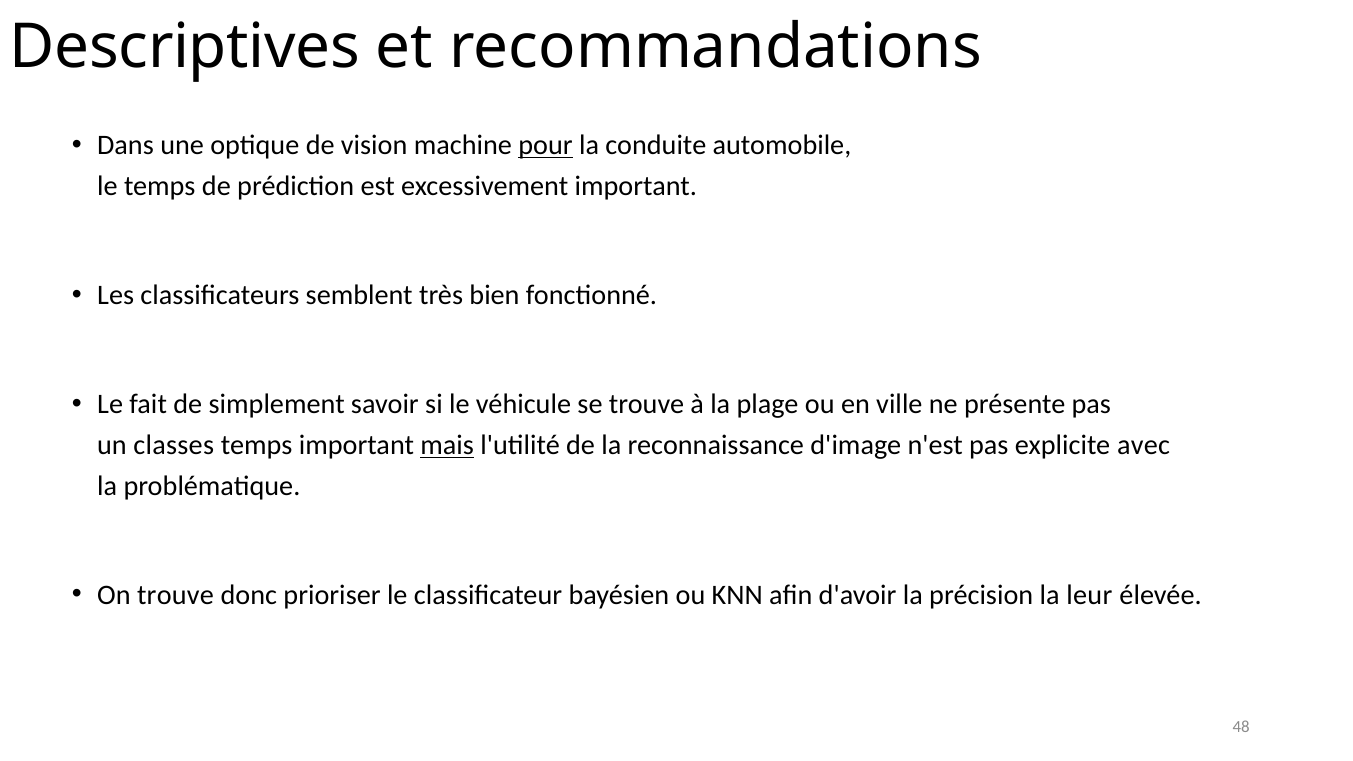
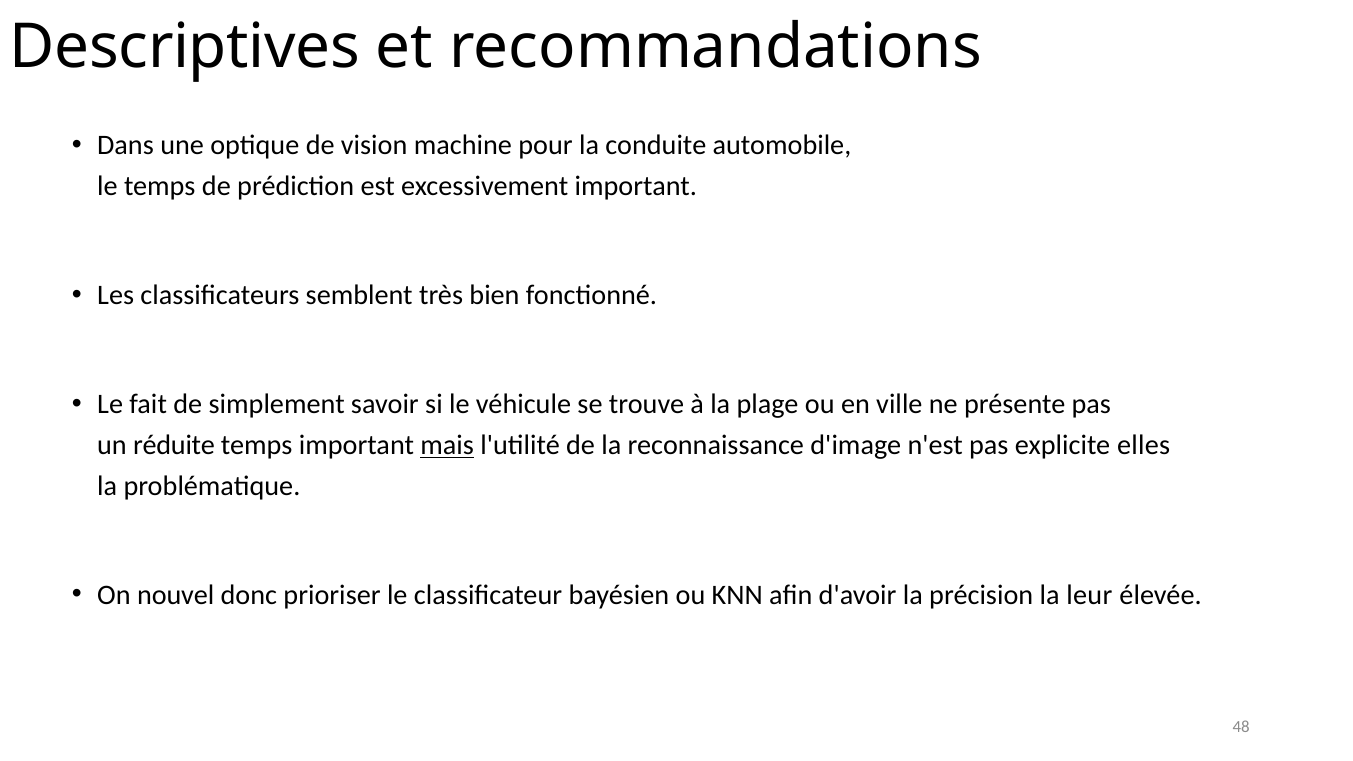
pour underline: present -> none (546, 145)
classes: classes -> réduite (174, 445)
avec: avec -> elles (1144, 445)
On trouve: trouve -> nouvel (176, 595)
